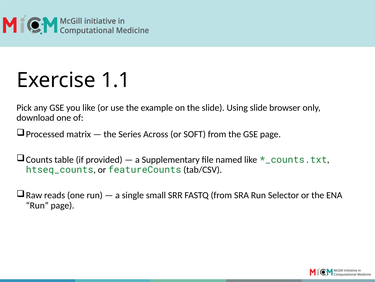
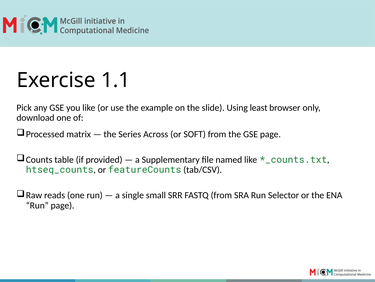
Using slide: slide -> least (259, 107)
